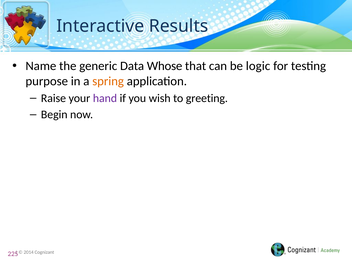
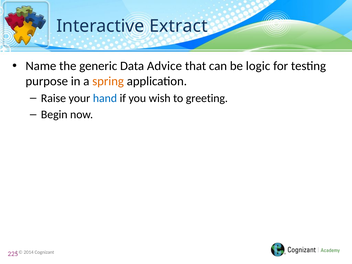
Results: Results -> Extract (178, 26)
Whose: Whose -> Advice (164, 66)
hand colour: purple -> blue (105, 98)
